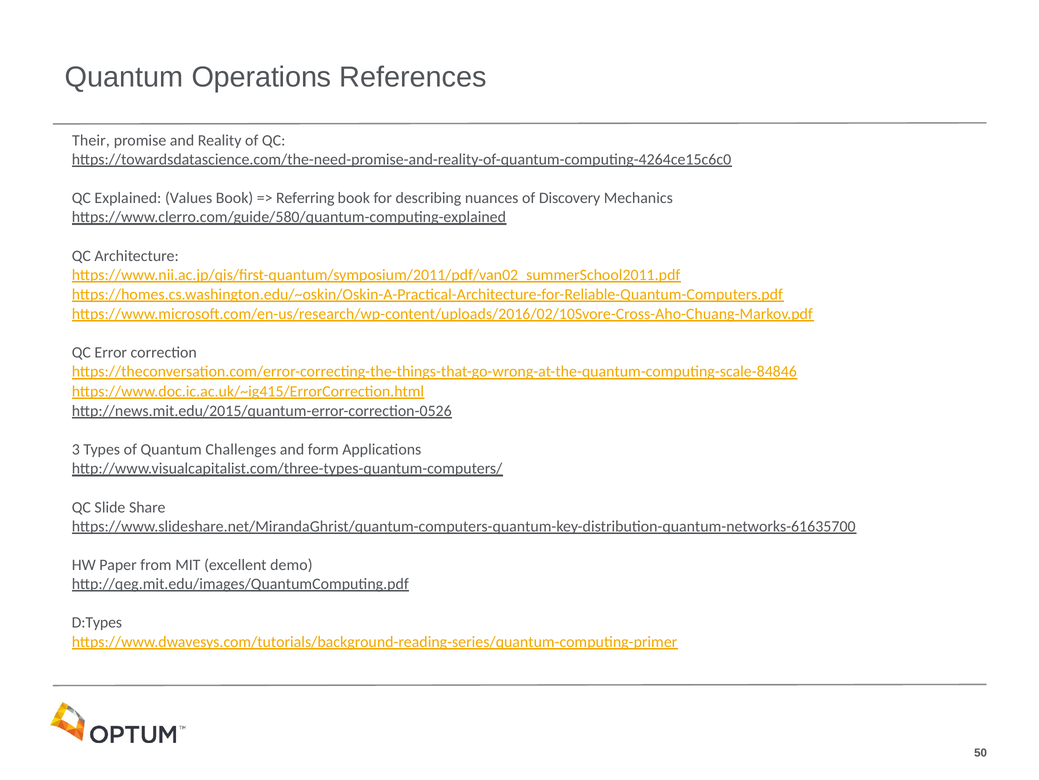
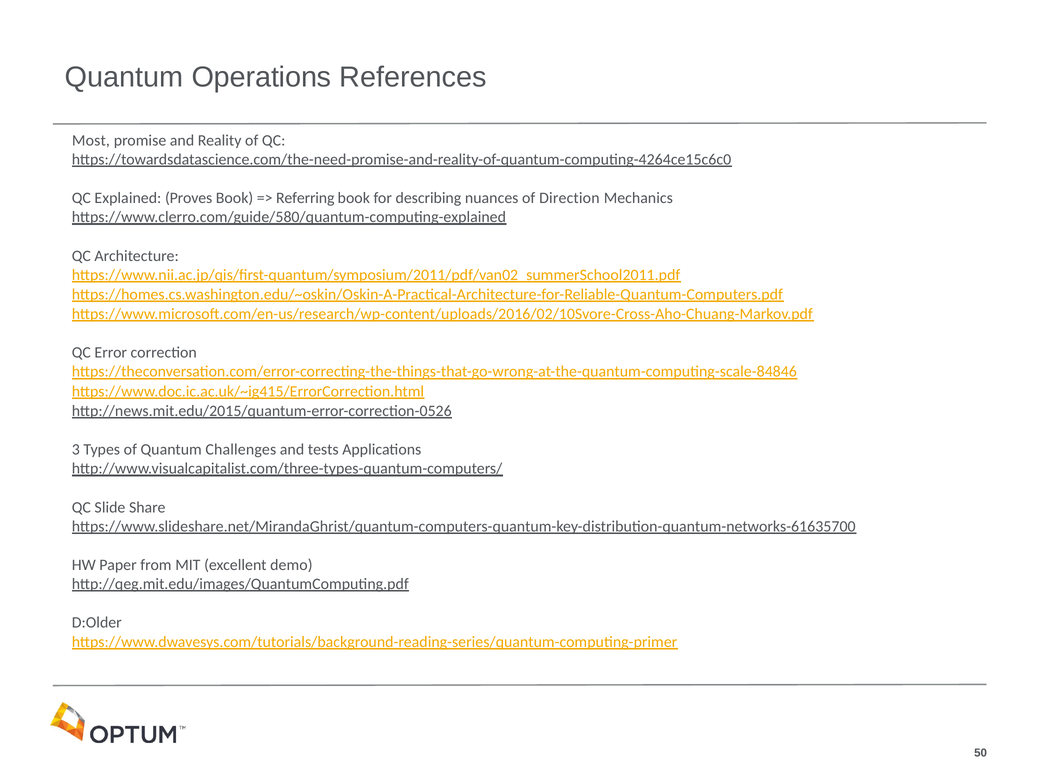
Their: Their -> Most (91, 140)
Values: Values -> Proves (189, 198)
Discovery: Discovery -> Direction (569, 198)
form: form -> tests (323, 449)
D:Types: D:Types -> D:Older (97, 622)
